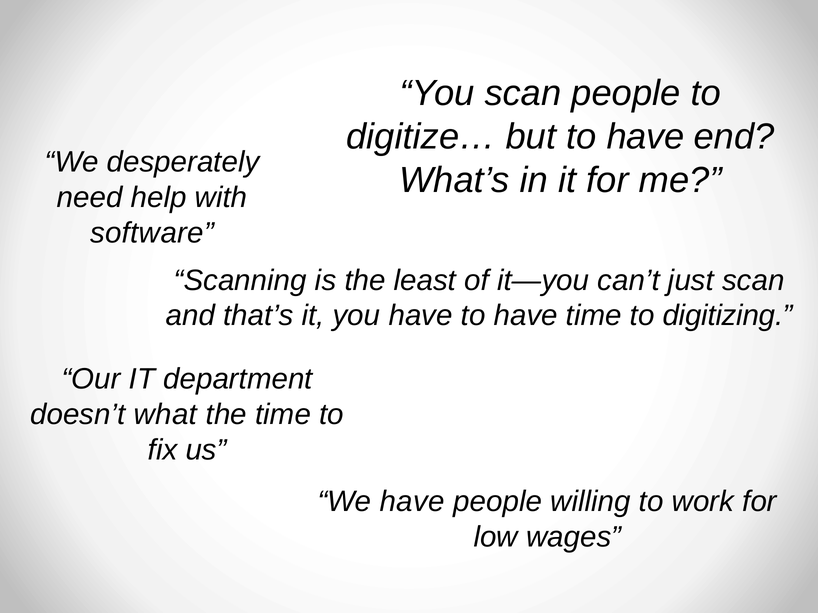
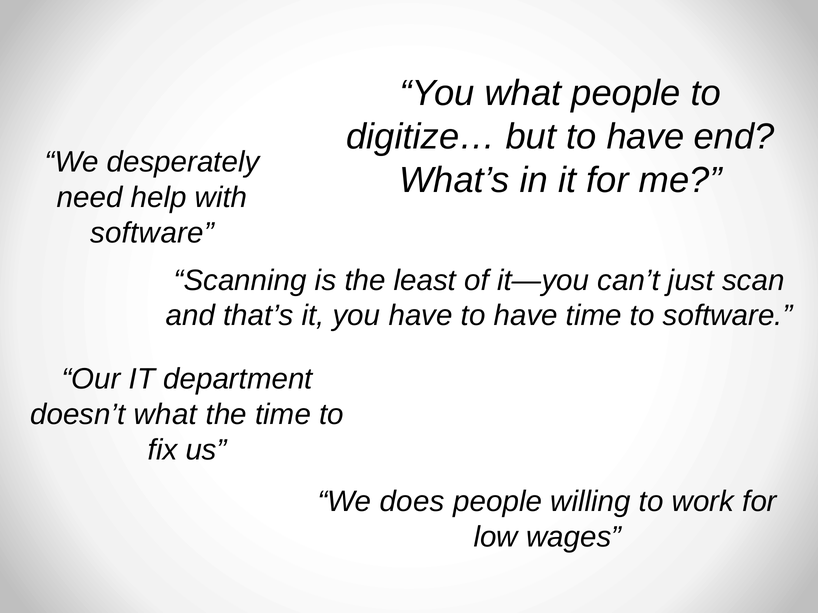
You scan: scan -> what (523, 93)
to digitizing: digitizing -> software (728, 316)
We have: have -> does (412, 502)
